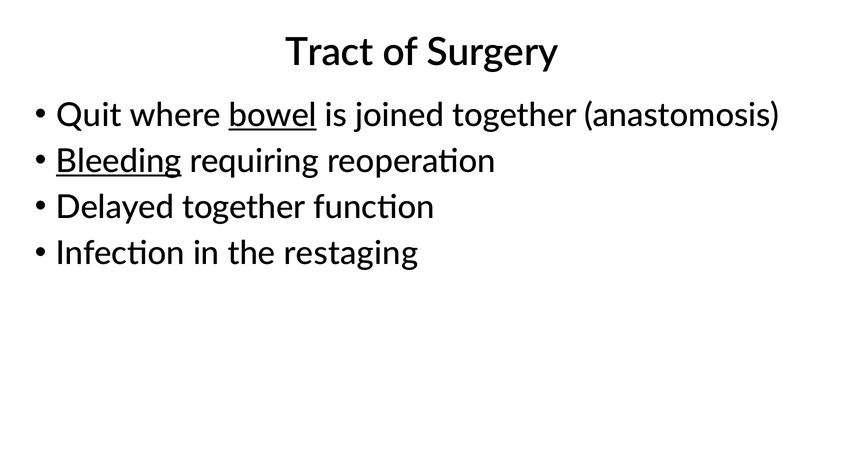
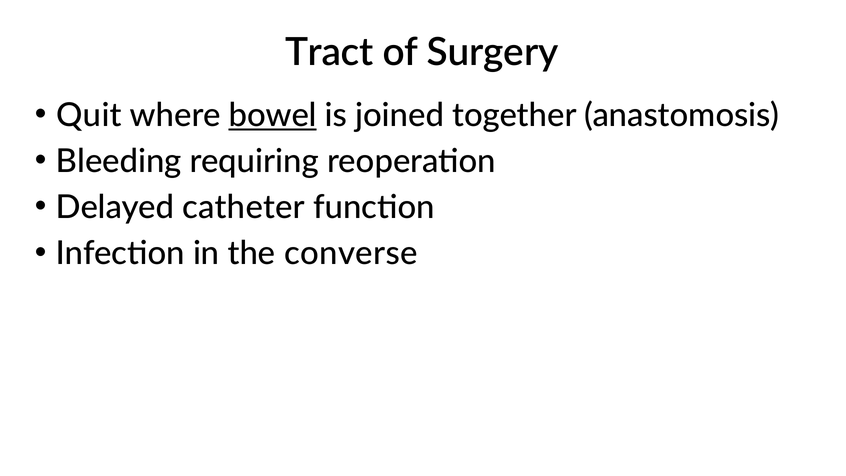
Bleeding underline: present -> none (119, 161)
Delayed together: together -> catheter (244, 207)
restaging: restaging -> converse (351, 253)
